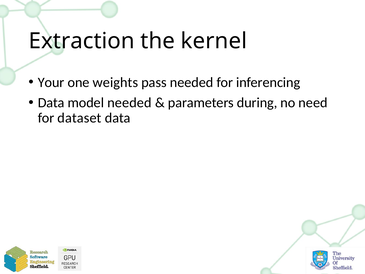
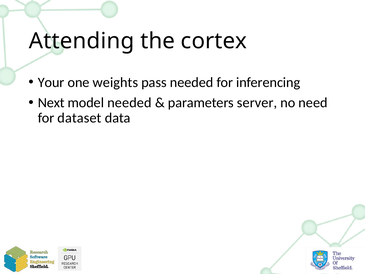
Extraction: Extraction -> Attending (82, 41)
kernel: kernel -> cortex (214, 41)
Data: Data -> Next (51, 103)
during: during -> server (257, 103)
